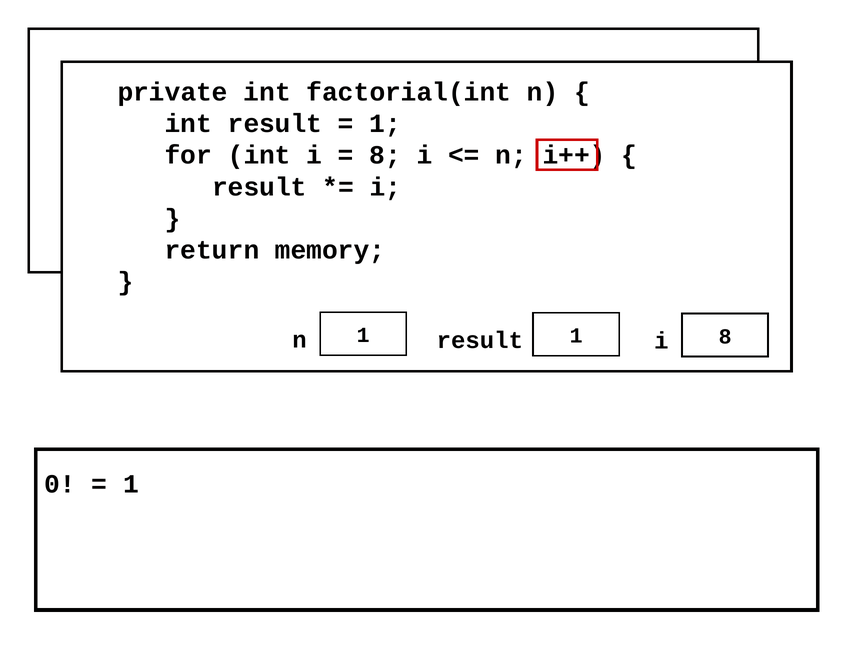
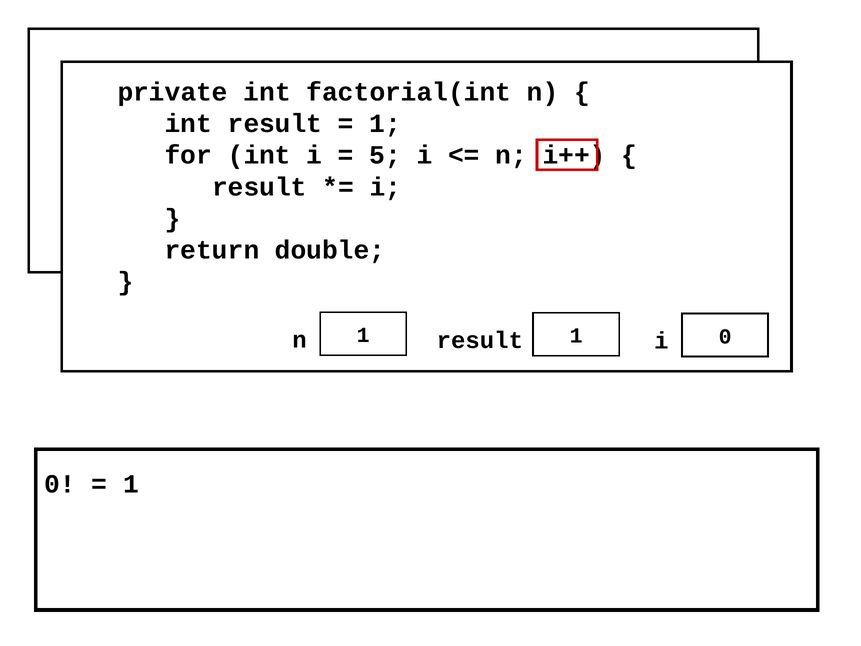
8: 8 -> 5 (385, 155)
memory: memory -> double (330, 250)
n 8: 8 -> 0 (725, 336)
